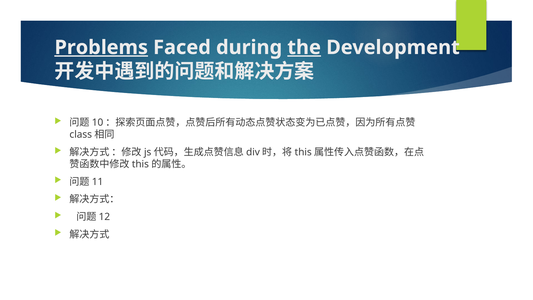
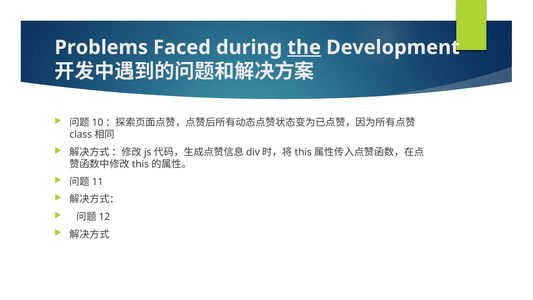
Problems underline: present -> none (101, 47)
